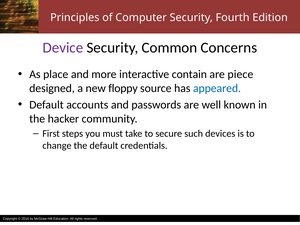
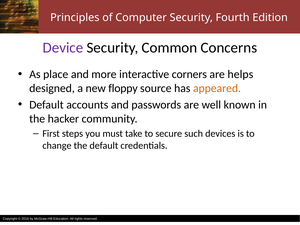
contain: contain -> corners (189, 74)
piece: piece -> helps (240, 74)
appeared colour: blue -> orange (217, 88)
